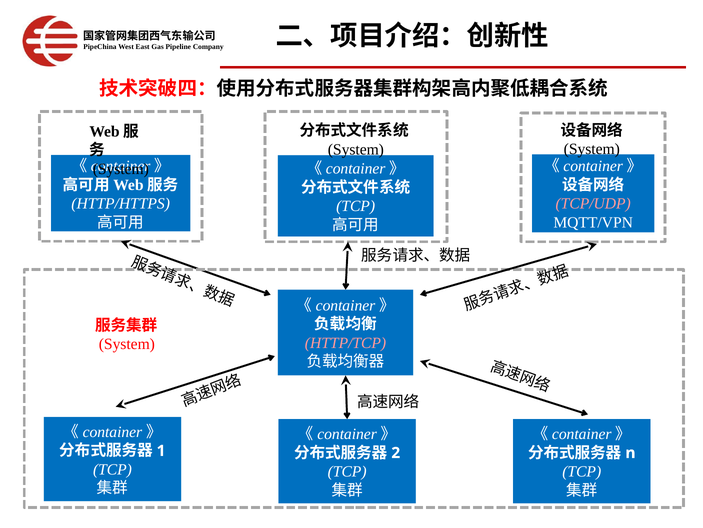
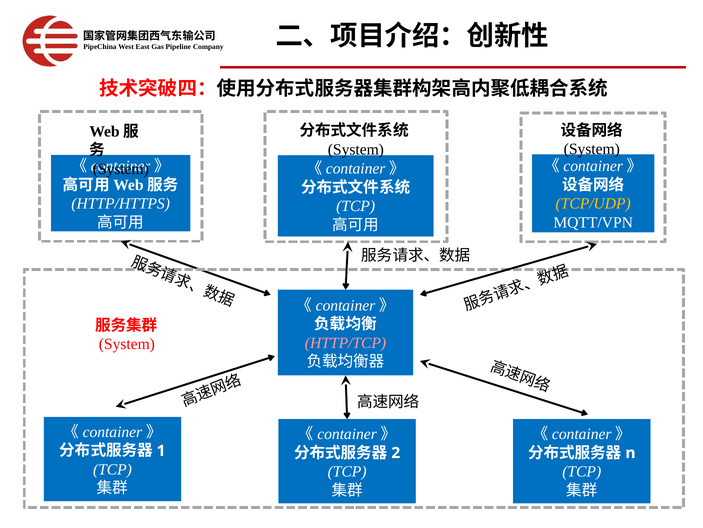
TCP/UDP colour: pink -> yellow (593, 204)
